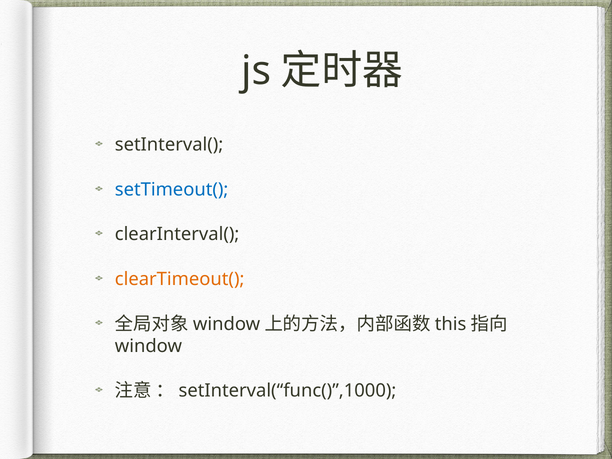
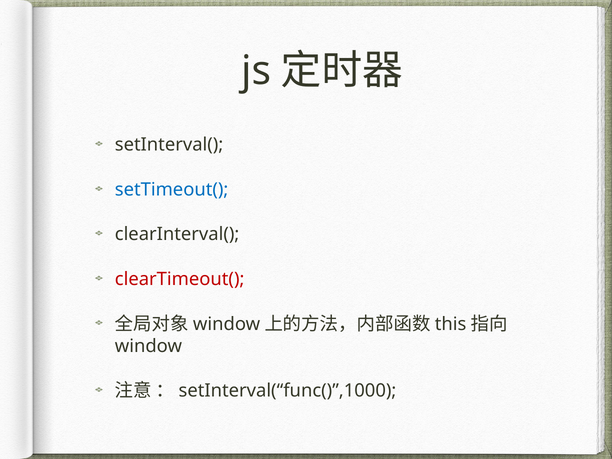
clearTimeout( colour: orange -> red (180, 279)
